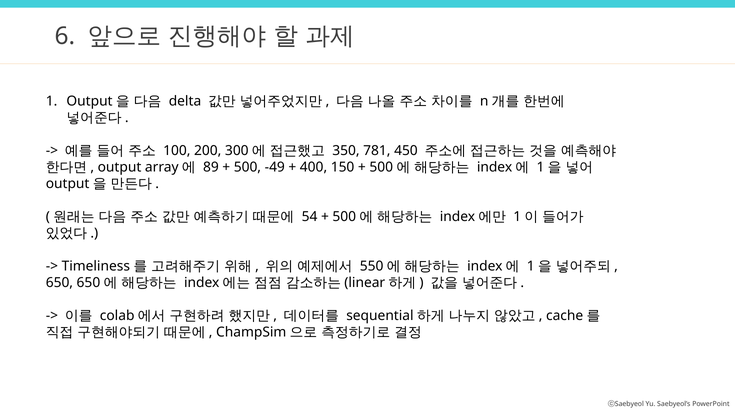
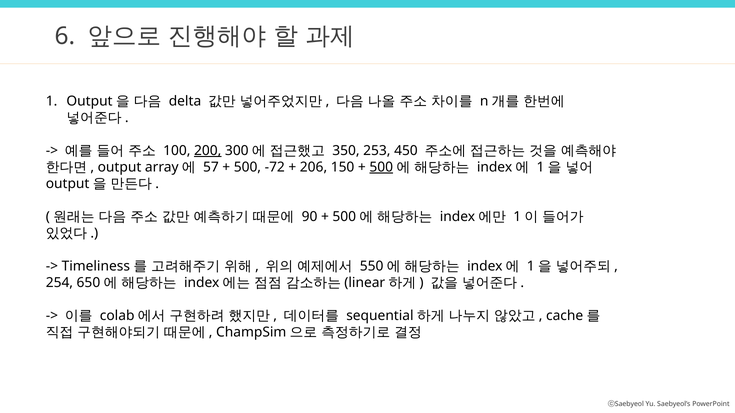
200 underline: none -> present (208, 151)
781: 781 -> 253 (377, 151)
89: 89 -> 57 (211, 167)
-49: -49 -> -72 (275, 167)
400: 400 -> 206 (314, 167)
500 underline: none -> present (381, 167)
54: 54 -> 90 (310, 217)
650: 650 -> 254 (59, 283)
